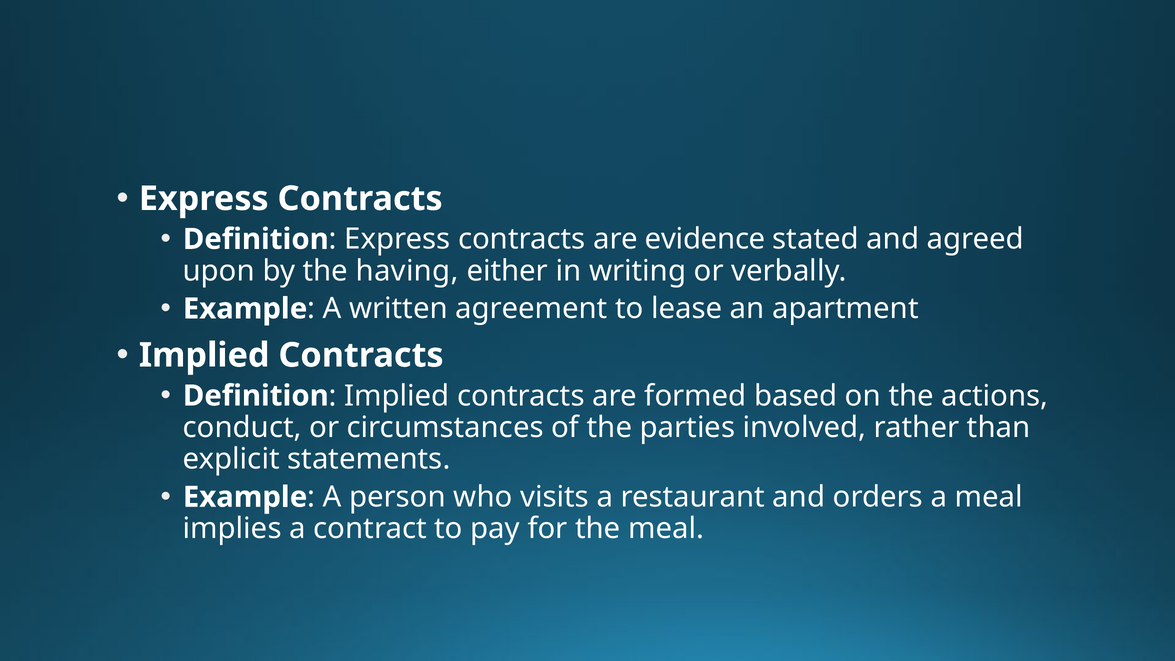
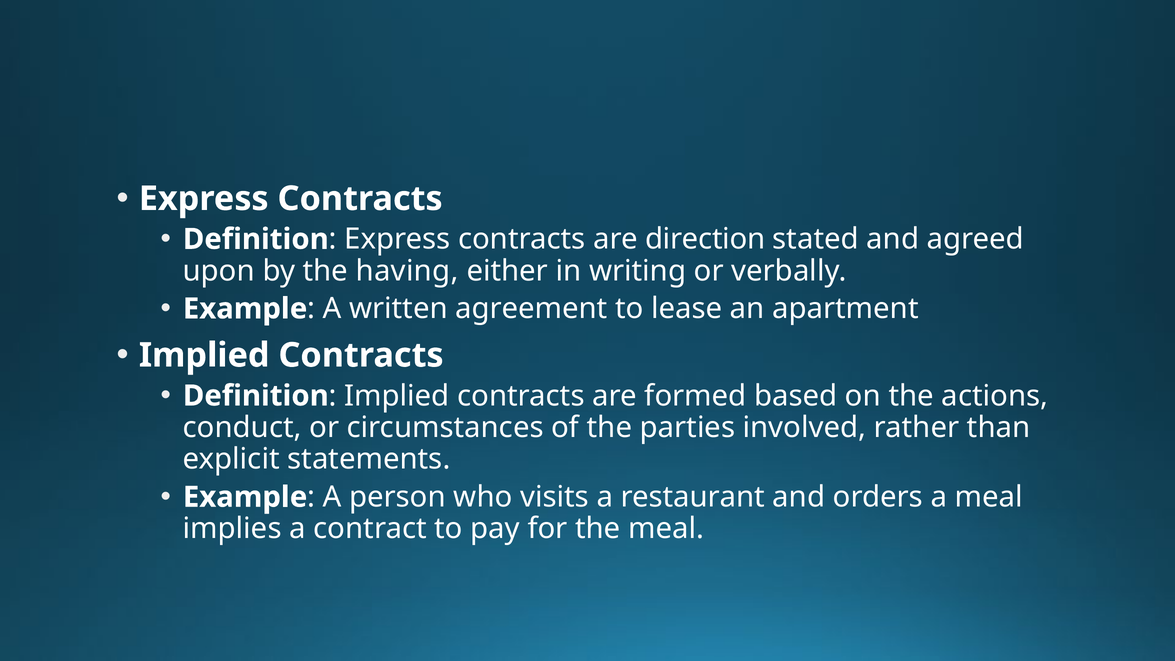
evidence: evidence -> direction (705, 239)
